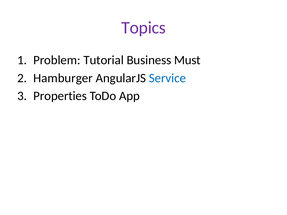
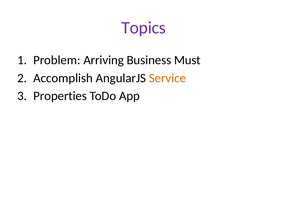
Tutorial: Tutorial -> Arriving (104, 60)
Hamburger: Hamburger -> Accomplish (63, 78)
Service colour: blue -> orange (167, 78)
